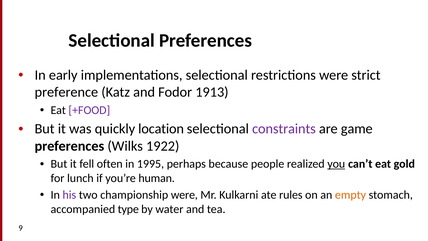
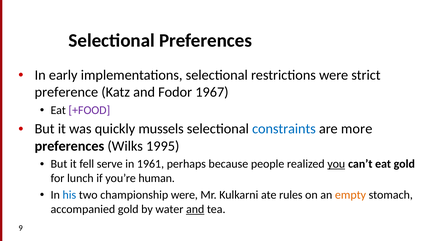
1913: 1913 -> 1967 (212, 92)
location: location -> mussels (161, 129)
constraints colour: purple -> blue (284, 129)
game: game -> more (357, 129)
1922: 1922 -> 1995 (163, 146)
often: often -> serve (110, 164)
1995: 1995 -> 1961 (151, 164)
his colour: purple -> blue (69, 195)
accompanied type: type -> gold (128, 209)
and underline: none -> present (195, 209)
